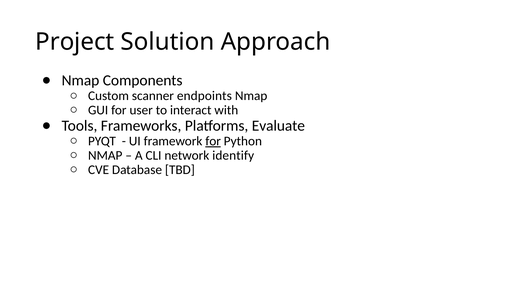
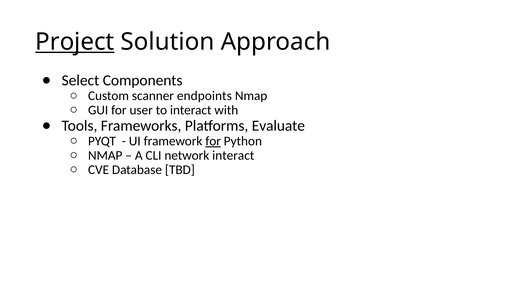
Project underline: none -> present (75, 42)
Nmap: Nmap -> Select (80, 80)
network identify: identify -> interact (233, 155)
